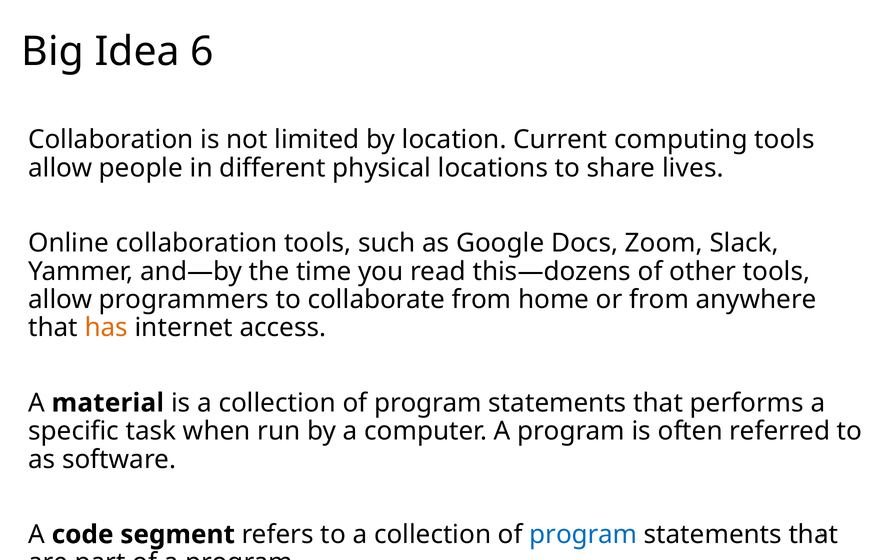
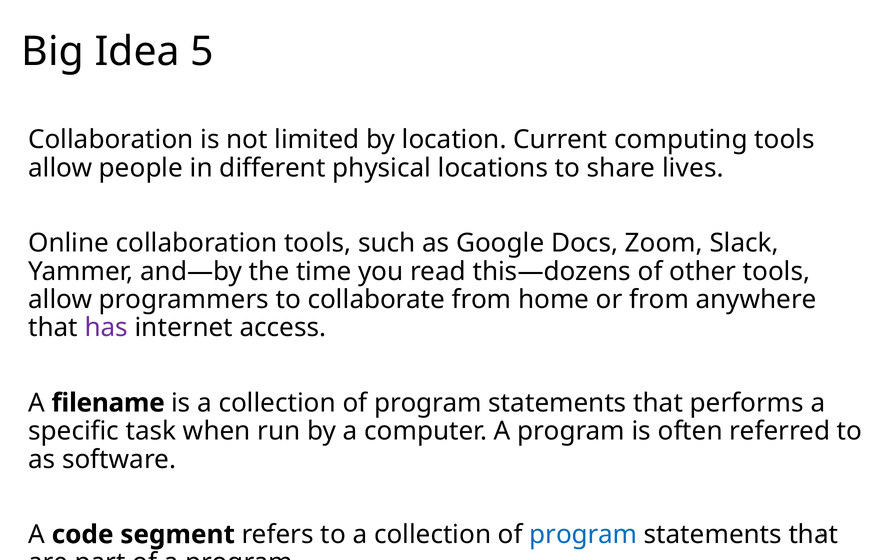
6: 6 -> 5 (202, 52)
has colour: orange -> purple (106, 328)
material: material -> filename (108, 403)
